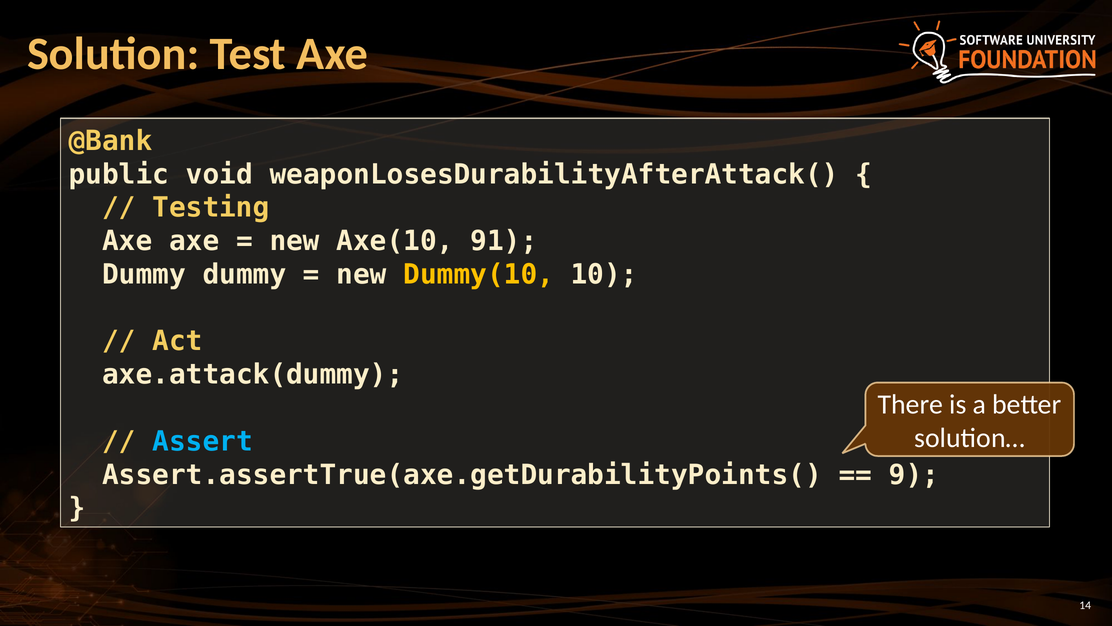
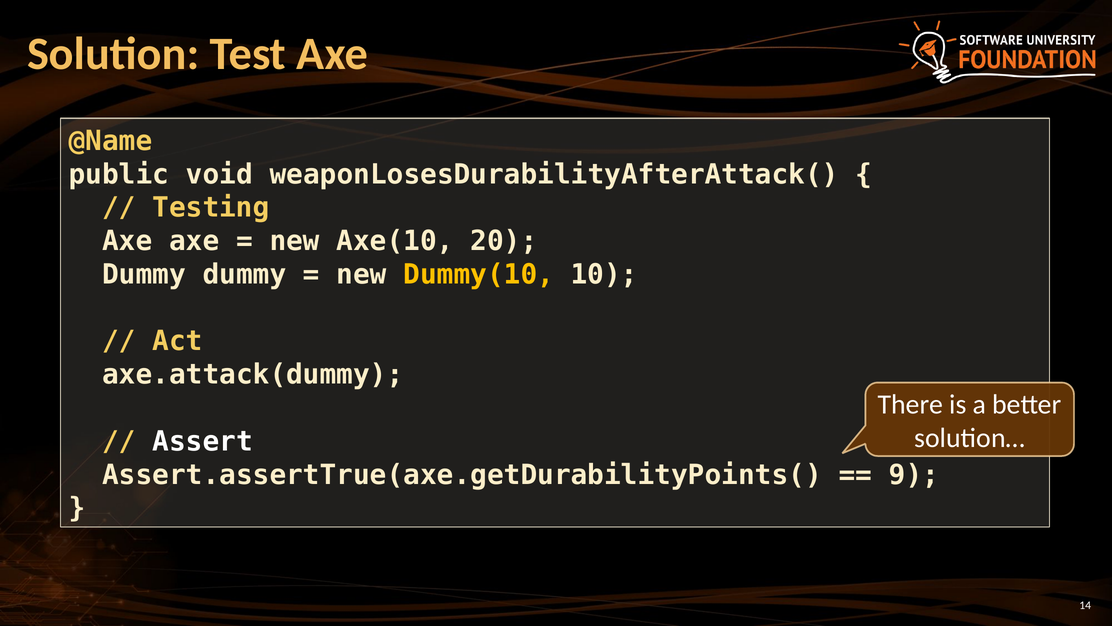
@Bank: @Bank -> @Name (111, 141)
91: 91 -> 20 (504, 241)
Assert colour: light blue -> white (203, 441)
